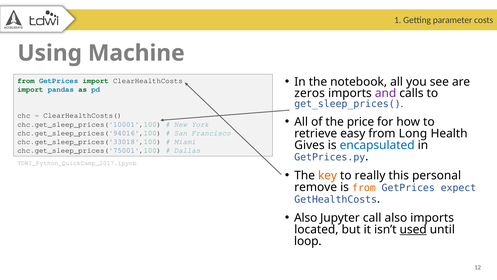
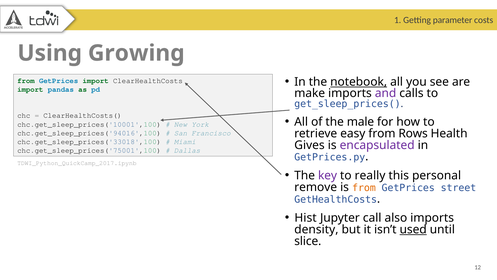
Machine: Machine -> Growing (136, 53)
notebook underline: none -> present (359, 82)
zeros: zeros -> make (310, 93)
price: price -> male (361, 122)
Long: Long -> Rows (413, 133)
encapsulated colour: blue -> purple (377, 145)
key colour: orange -> purple (328, 175)
expect: expect -> street (458, 188)
Also: Also -> Hist (306, 218)
located: located -> density (316, 229)
loop: loop -> slice (308, 241)
